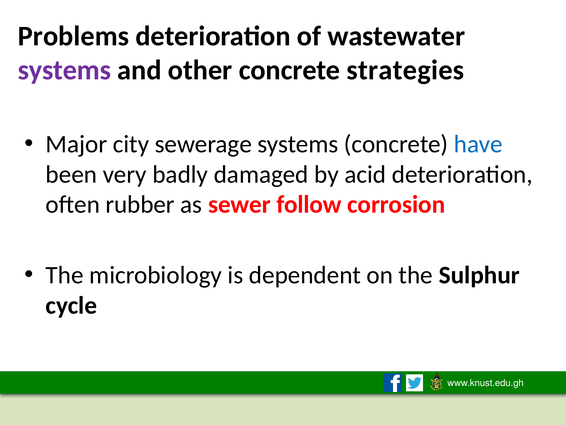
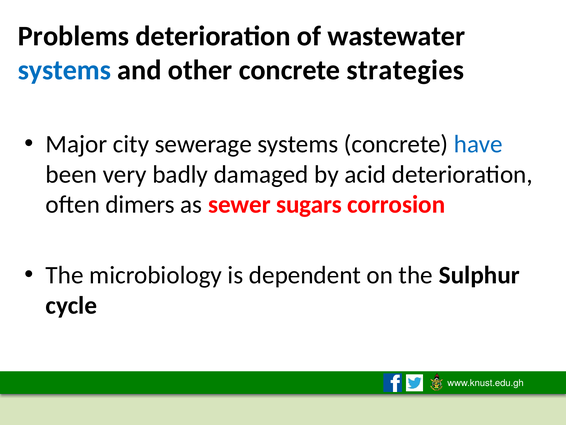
systems colour: purple -> blue (64, 70)
rubber: rubber -> dimers (140, 204)
follow: follow -> sugars (309, 204)
